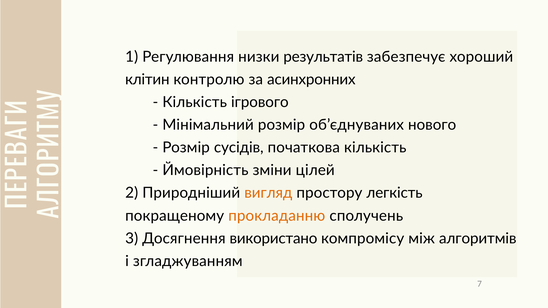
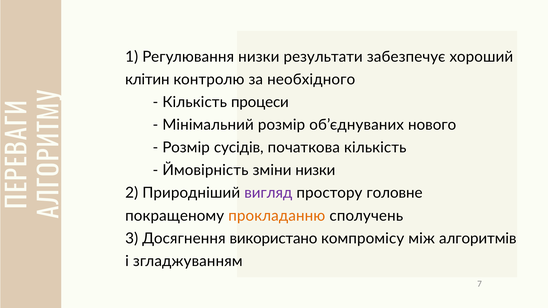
результатів: результатів -> результати (323, 57)
асинхронних: асинхронних -> необхідного (311, 80)
ігрового: ігрового -> процеси (260, 102)
зміни цілей: цілей -> низки (315, 170)
вигляд colour: orange -> purple (268, 193)
легкість: легкість -> головне (395, 193)
